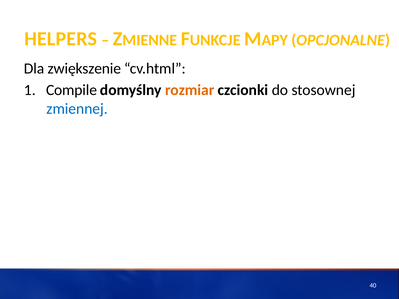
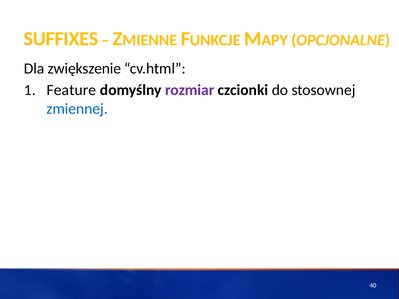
HELPERS: HELPERS -> SUFFIXES (61, 39)
Compile: Compile -> Feature (71, 90)
rozmiar colour: orange -> purple (190, 90)
